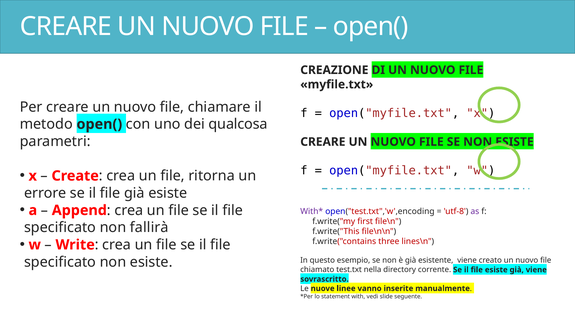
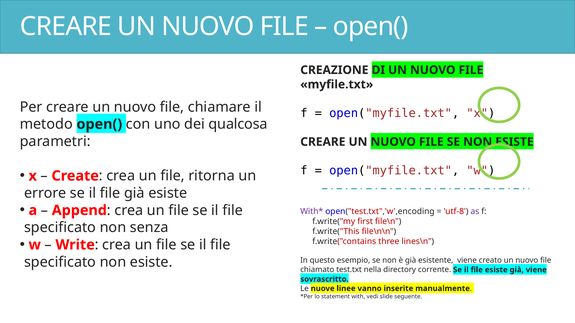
fallirà: fallirà -> senza (149, 228)
